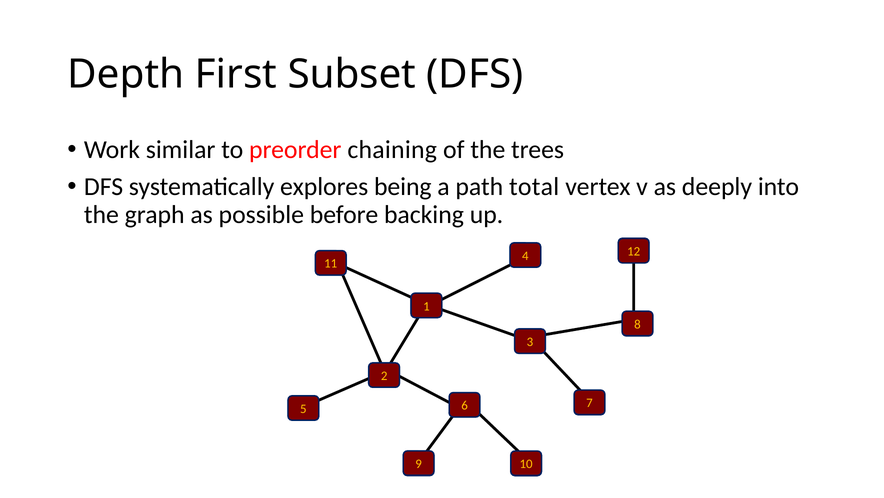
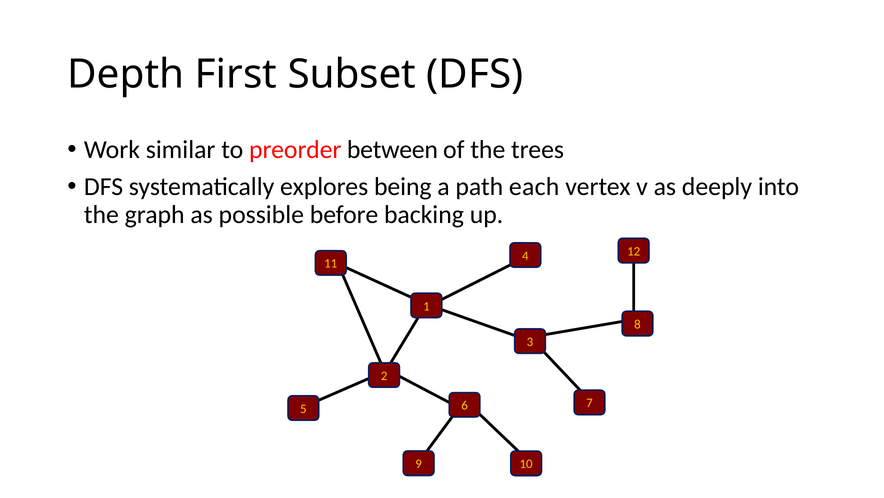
chaining: chaining -> between (392, 149)
total: total -> each (534, 187)
